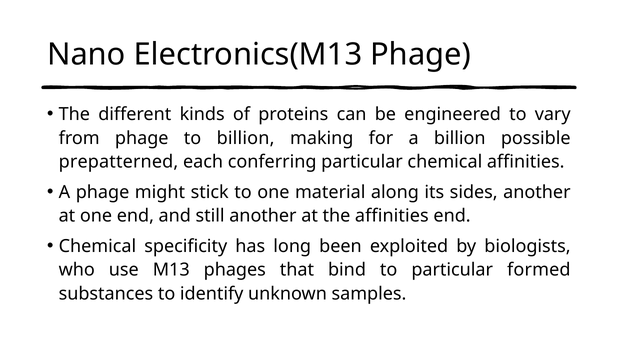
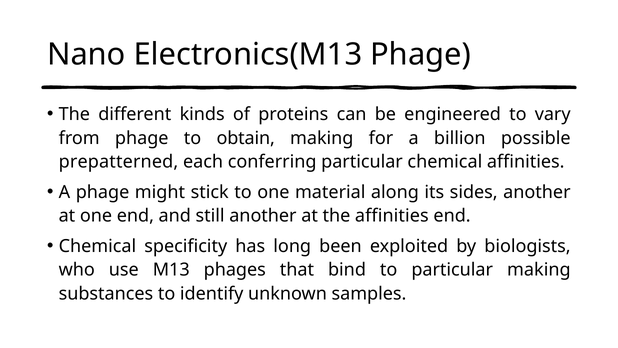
to billion: billion -> obtain (246, 138)
particular formed: formed -> making (539, 270)
